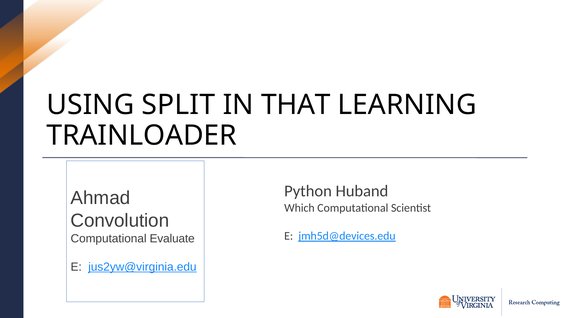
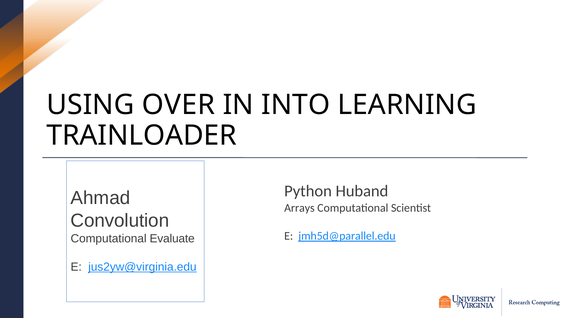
SPLIT: SPLIT -> OVER (178, 105)
THAT: THAT -> INTO (296, 105)
Which: Which -> Arrays (299, 208)
jmh5d@devices.edu: jmh5d@devices.edu -> jmh5d@parallel.edu (347, 236)
